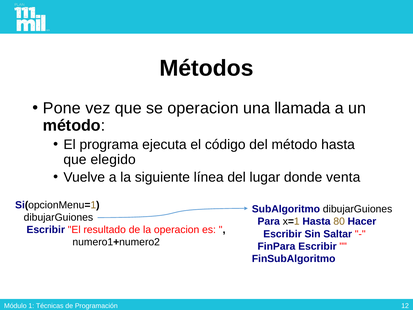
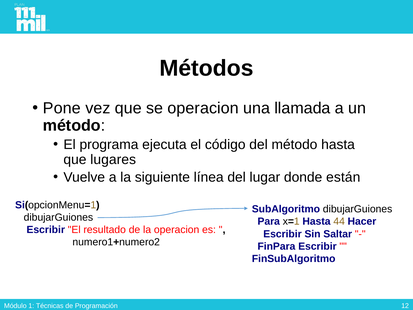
elegido: elegido -> lugares (113, 159)
venta: venta -> están (343, 177)
80: 80 -> 44 (339, 221)
